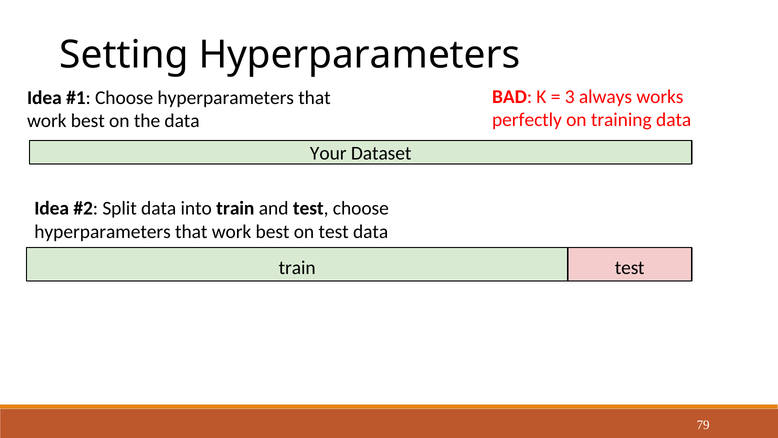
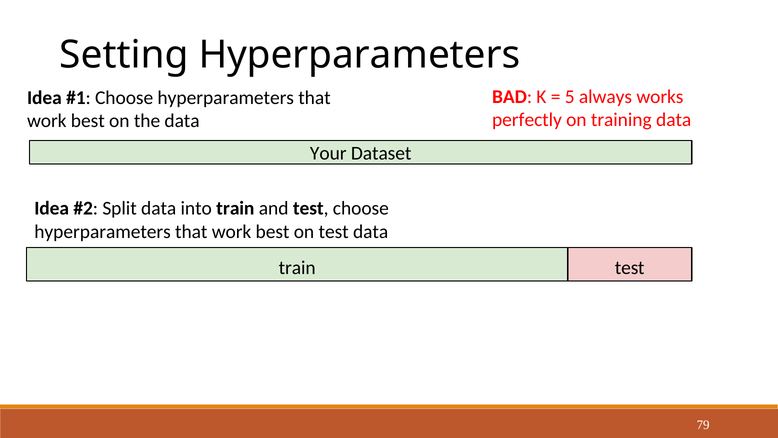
3: 3 -> 5 (570, 97)
